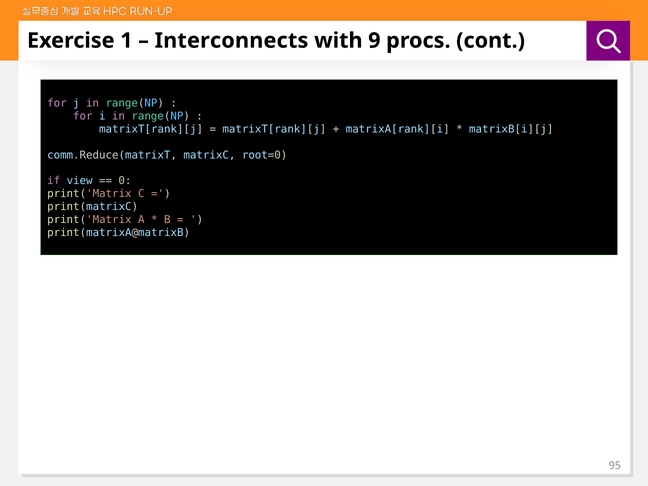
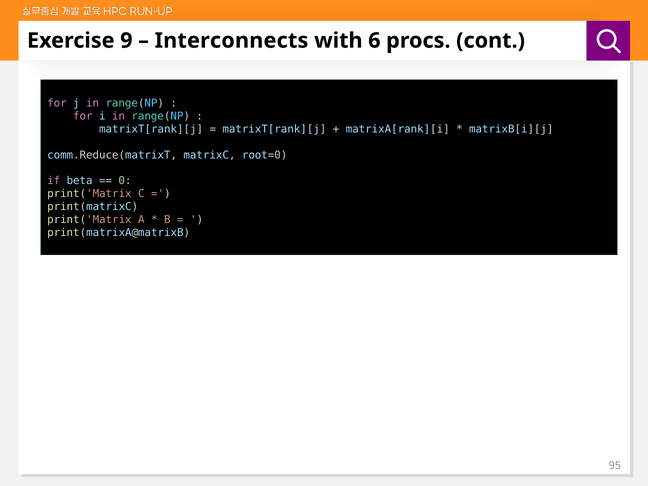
1: 1 -> 9 (126, 41)
9: 9 -> 6 (374, 41)
view: view -> beta (80, 181)
